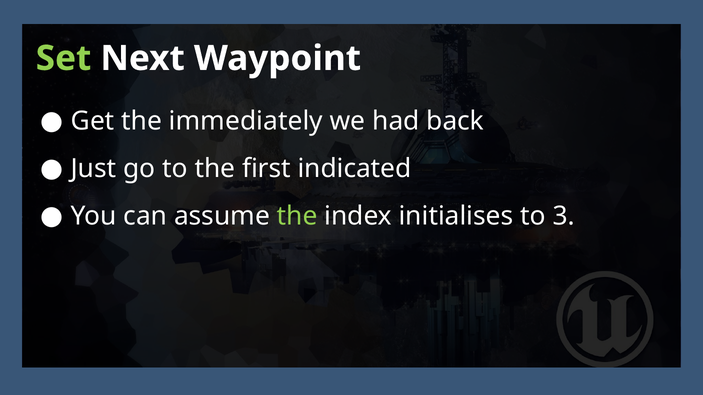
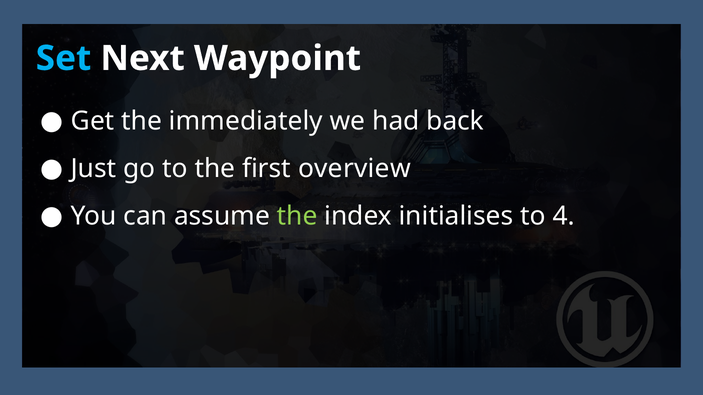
Set colour: light green -> light blue (63, 58)
indicated: indicated -> overview (354, 169)
3: 3 -> 4 (564, 216)
